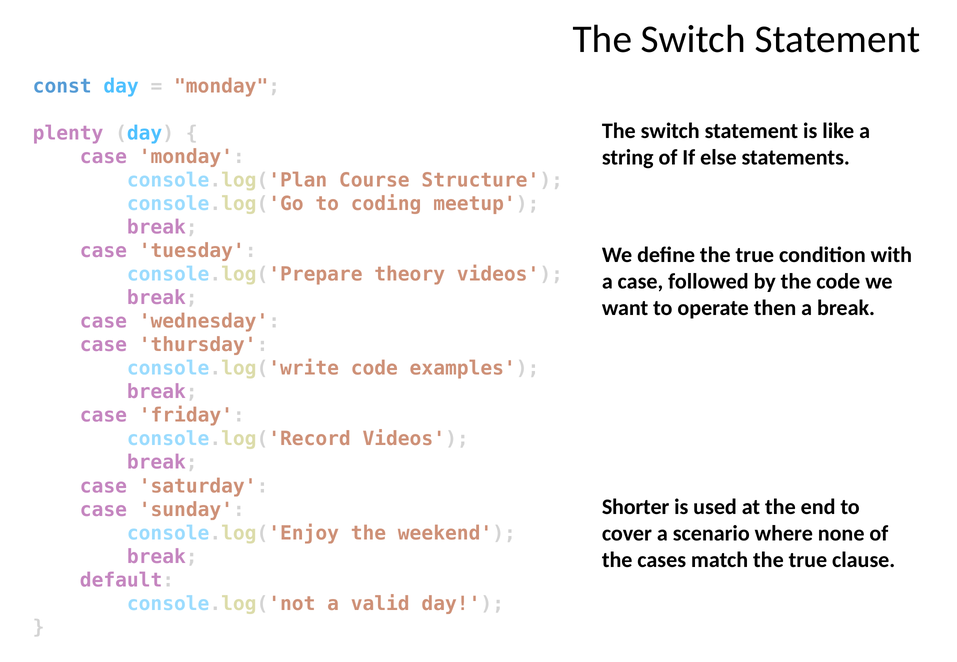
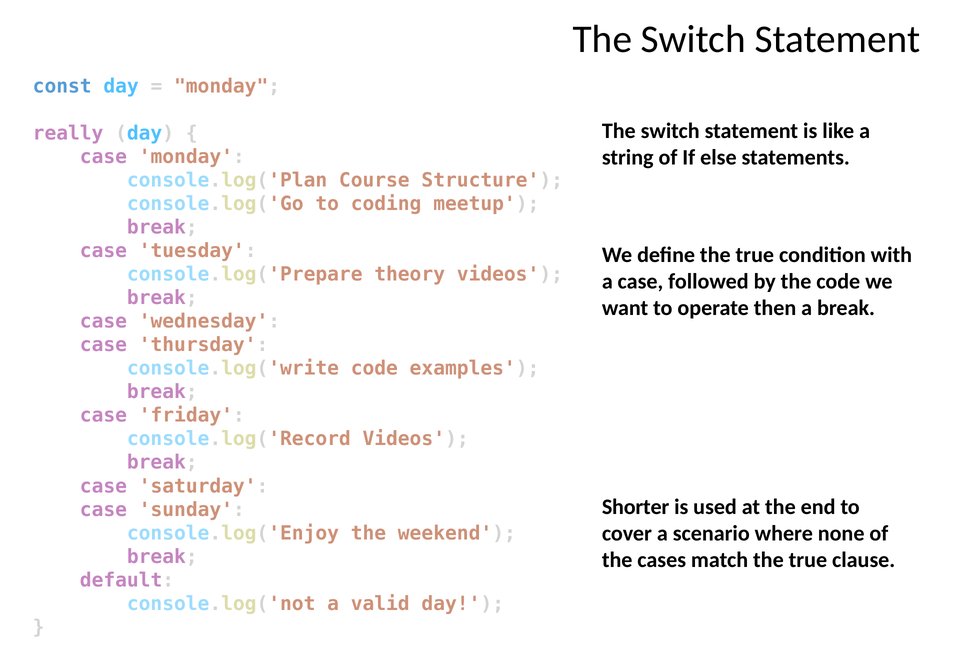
plenty: plenty -> really (68, 133)
